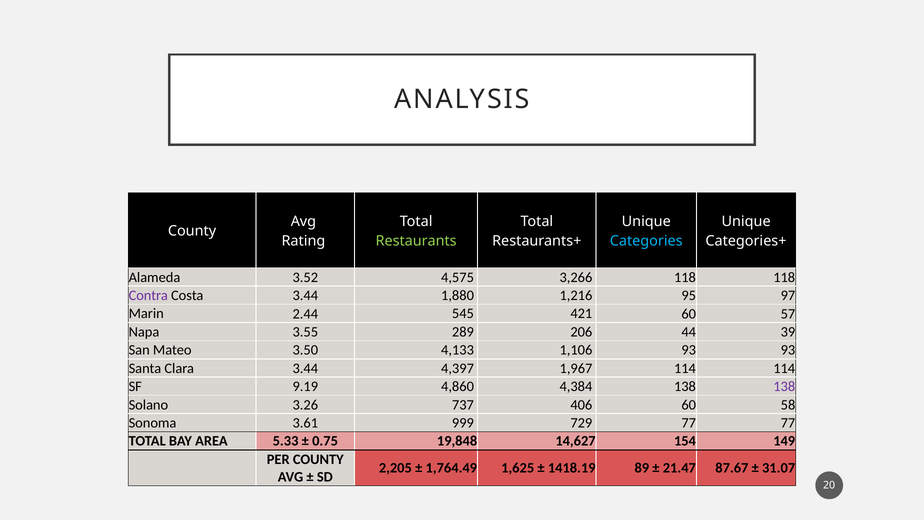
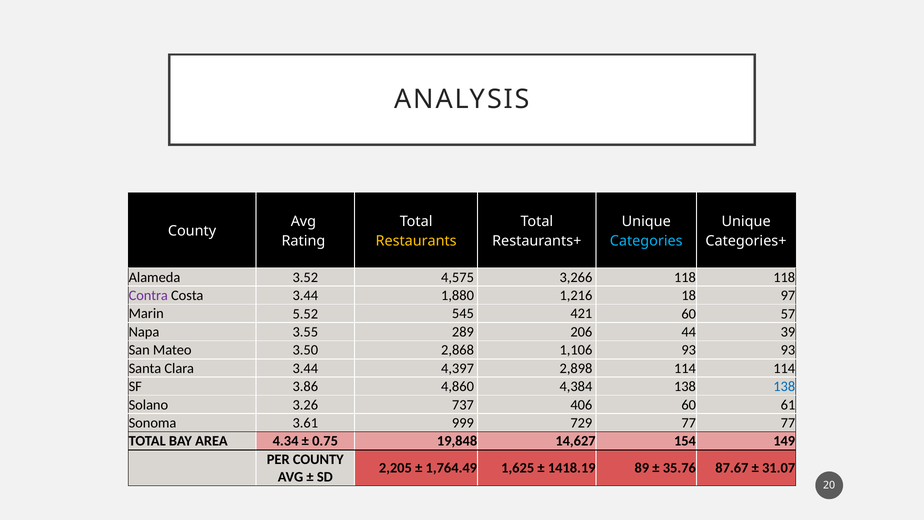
Restaurants colour: light green -> yellow (416, 241)
95: 95 -> 18 (689, 295)
2.44: 2.44 -> 5.52 (305, 314)
4,133: 4,133 -> 2,868 (458, 350)
1,967: 1,967 -> 2,898 (576, 368)
9.19: 9.19 -> 3.86 (305, 386)
138 colour: purple -> blue (784, 386)
58: 58 -> 61 (788, 405)
5.33: 5.33 -> 4.34 (286, 441)
21.47: 21.47 -> 35.76 (679, 468)
